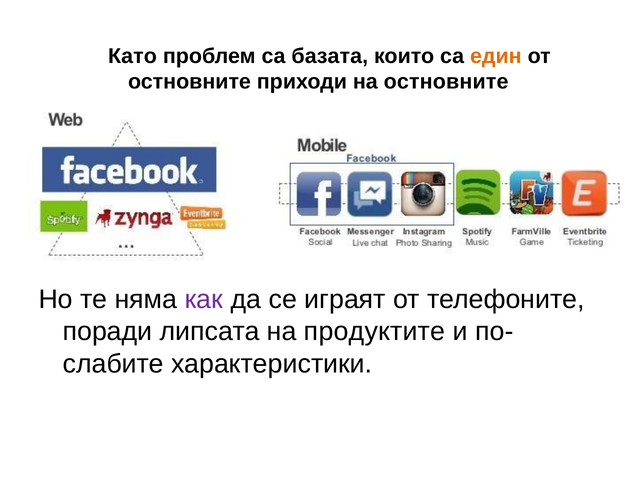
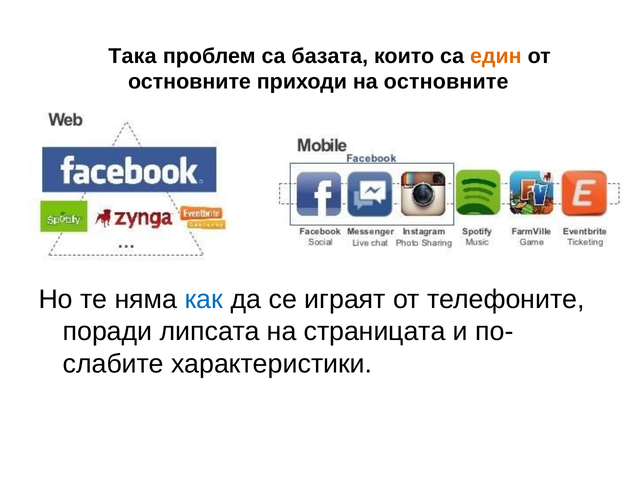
Като: Като -> Така (132, 56)
как colour: purple -> blue (204, 300)
продуктите: продуктите -> страницата (375, 332)
